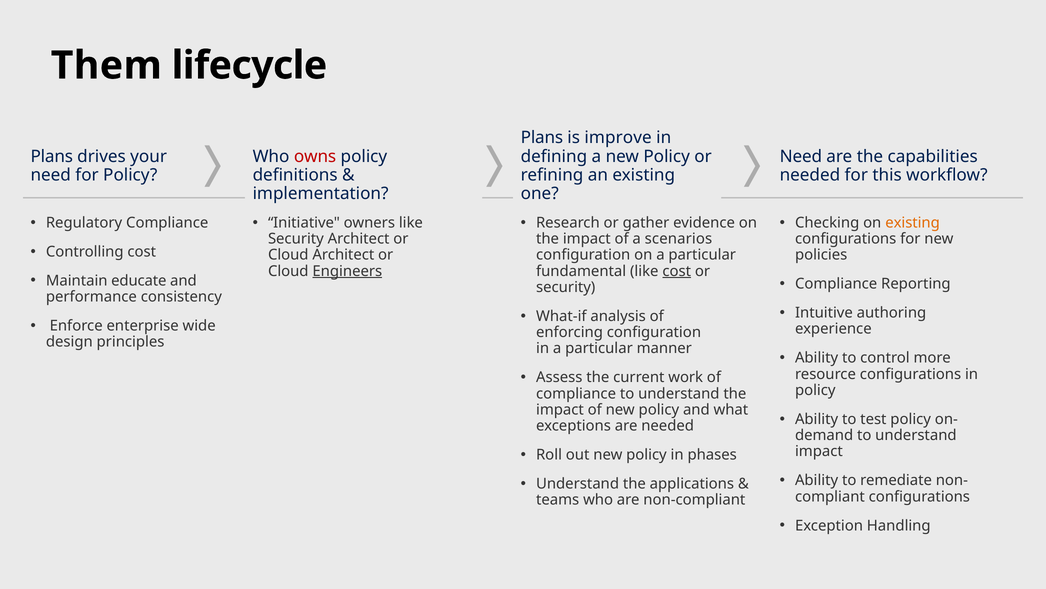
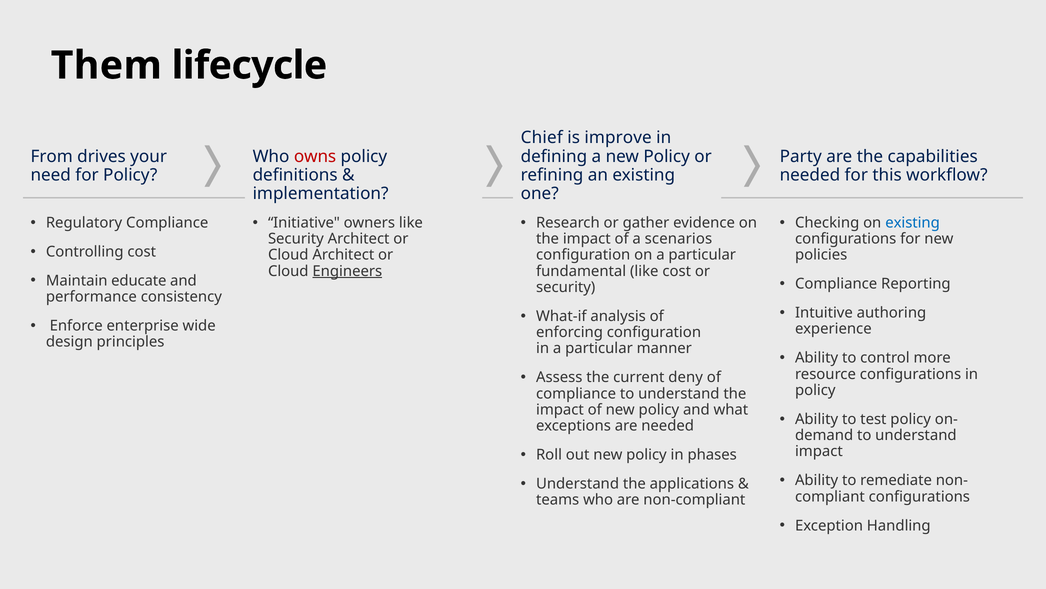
Plans: Plans -> Chief (542, 138)
Plans: Plans -> From (52, 156)
Need: Need -> Party (801, 156)
existing colour: orange -> blue (913, 222)
cost underline: present -> none (677, 271)
work: work -> deny (686, 377)
